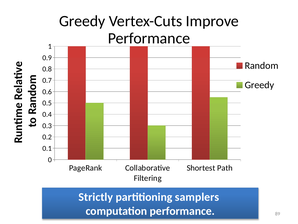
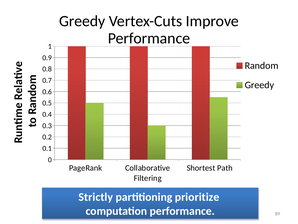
samplers: samplers -> prioritize (197, 197)
